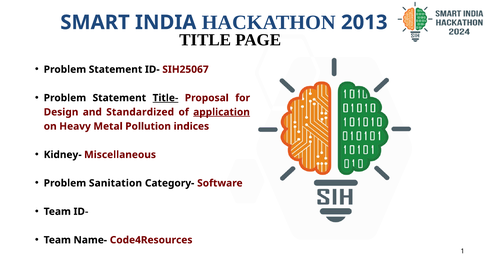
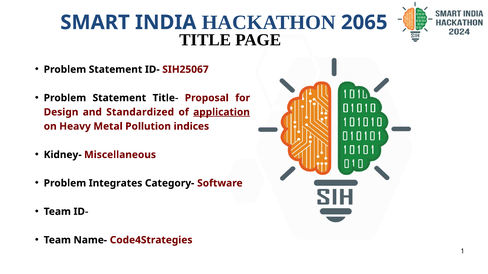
2013: 2013 -> 2065 (364, 23)
Title- underline: present -> none (165, 98)
Sanitation: Sanitation -> Integrates (116, 183)
Code4Resources: Code4Resources -> Code4Strategies (151, 240)
